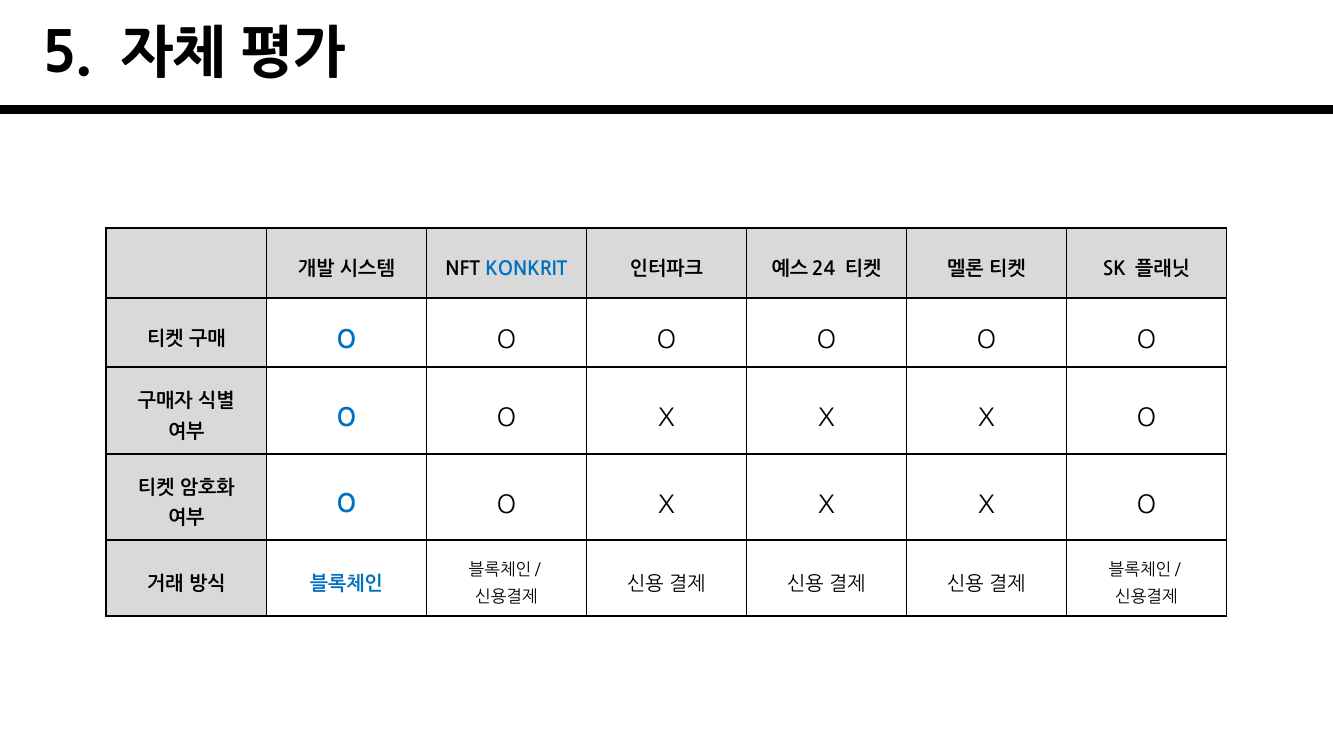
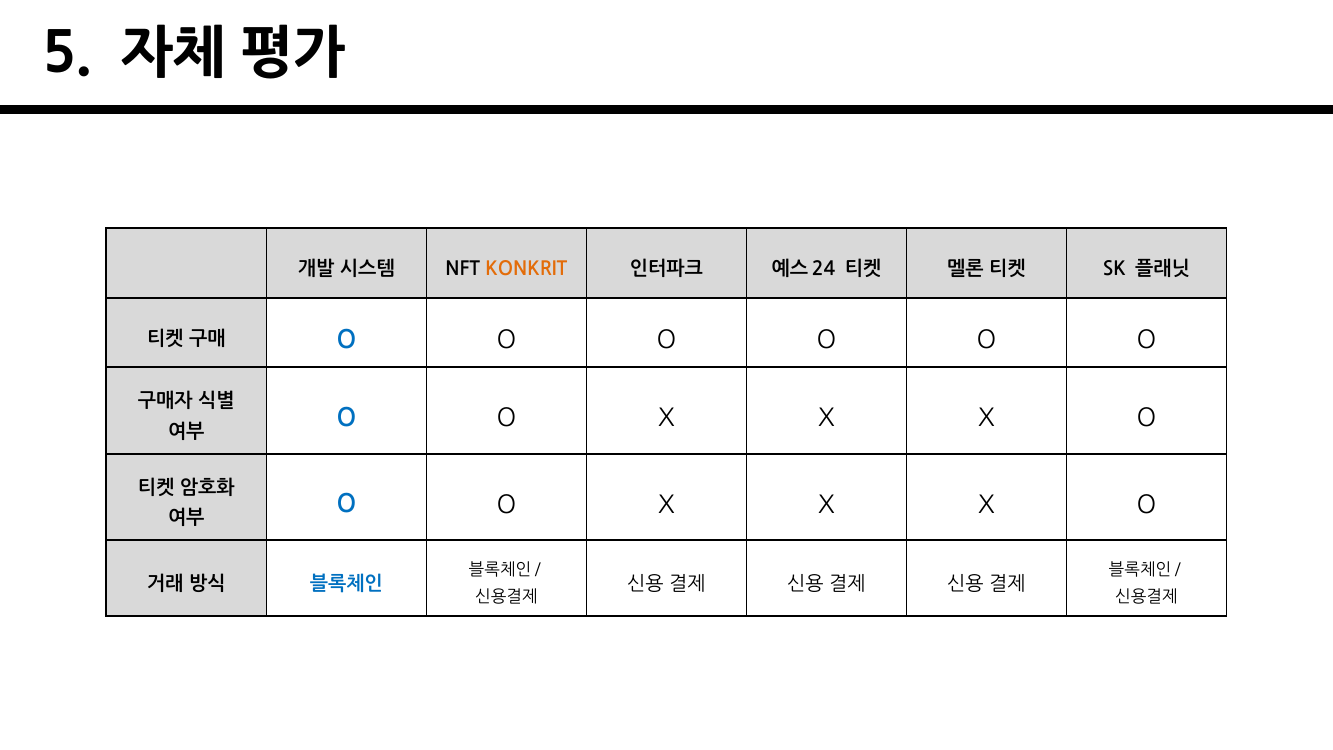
KONKRIT colour: blue -> orange (526, 269)
